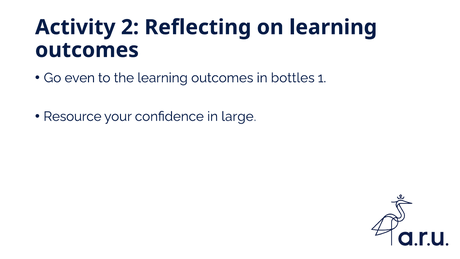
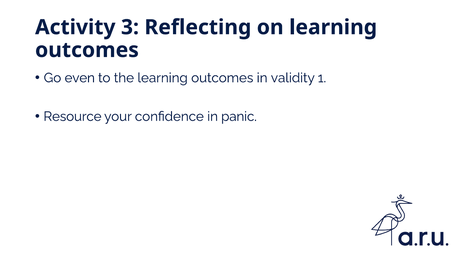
2: 2 -> 3 (130, 27)
bottles: bottles -> validity (293, 78)
large: large -> panic (239, 116)
